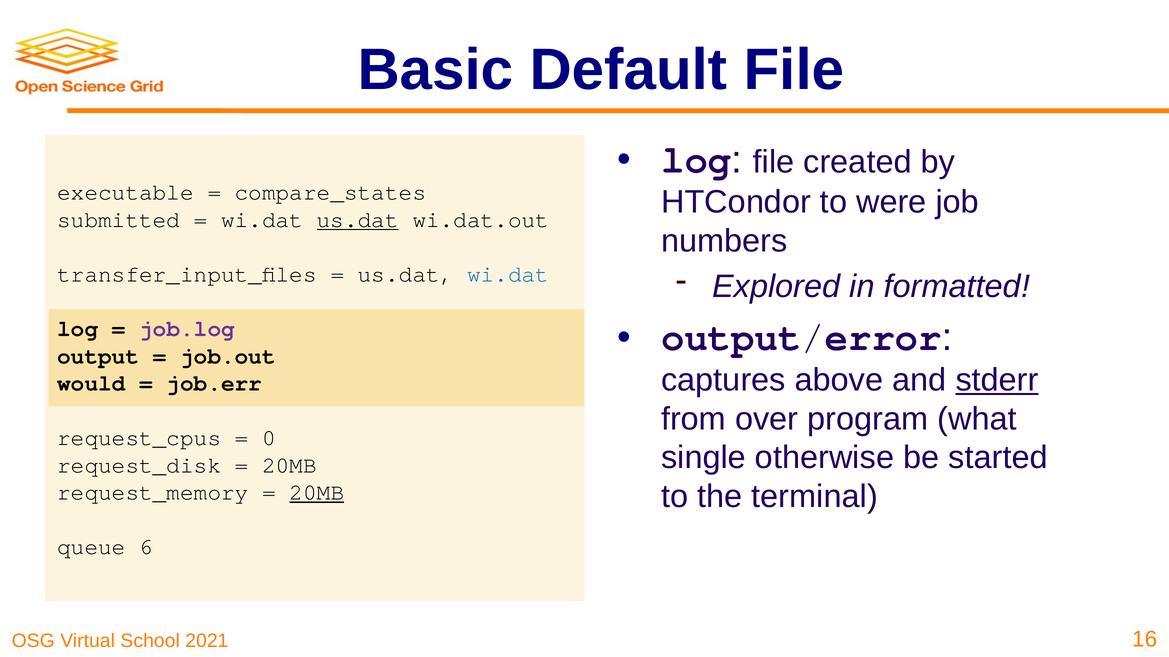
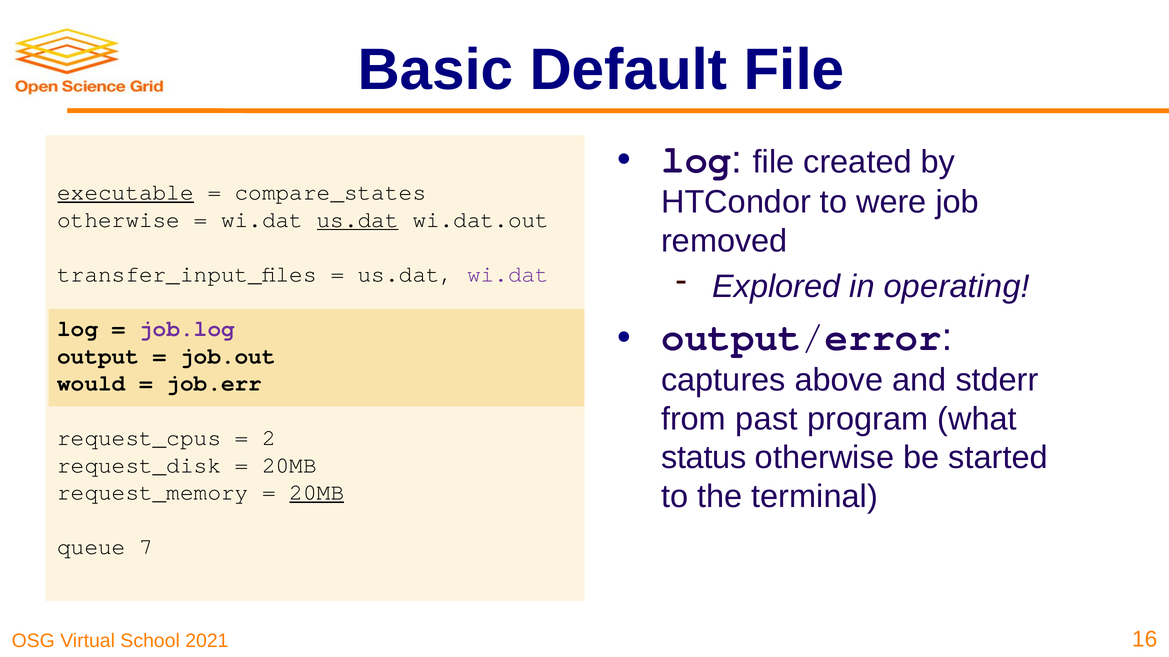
executable underline: none -> present (126, 193)
submitted: submitted -> otherwise (119, 220)
numbers: numbers -> removed (724, 241)
wi.dat colour: blue -> purple (508, 274)
formatted: formatted -> operating (957, 287)
stderr underline: present -> none (997, 380)
over: over -> past (767, 419)
0: 0 -> 2 (269, 438)
single: single -> status (704, 458)
6: 6 -> 7 (146, 547)
